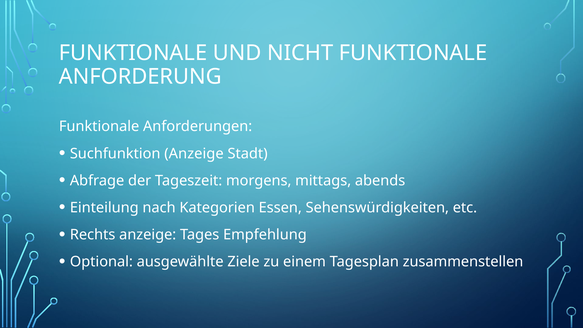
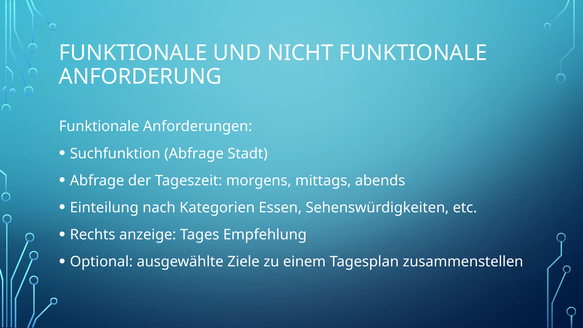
Suchfunktion Anzeige: Anzeige -> Abfrage (194, 154)
